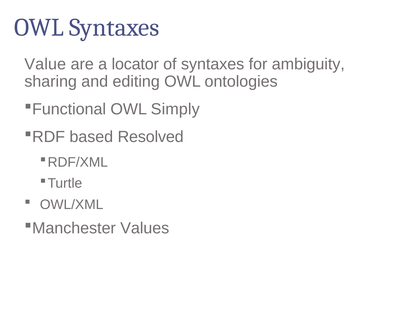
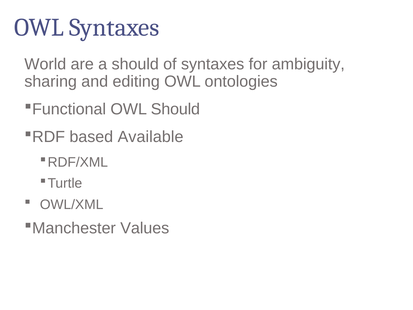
Value: Value -> World (45, 64)
a locator: locator -> should (135, 64)
OWL Simply: Simply -> Should (175, 109)
Resolved: Resolved -> Available (151, 137)
